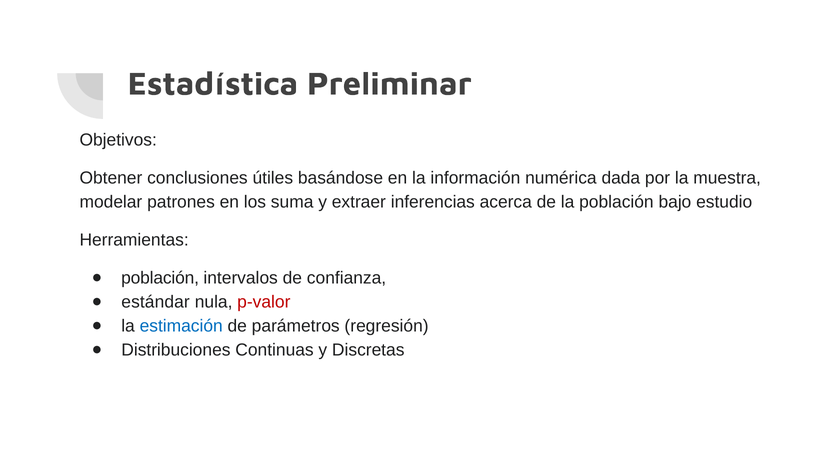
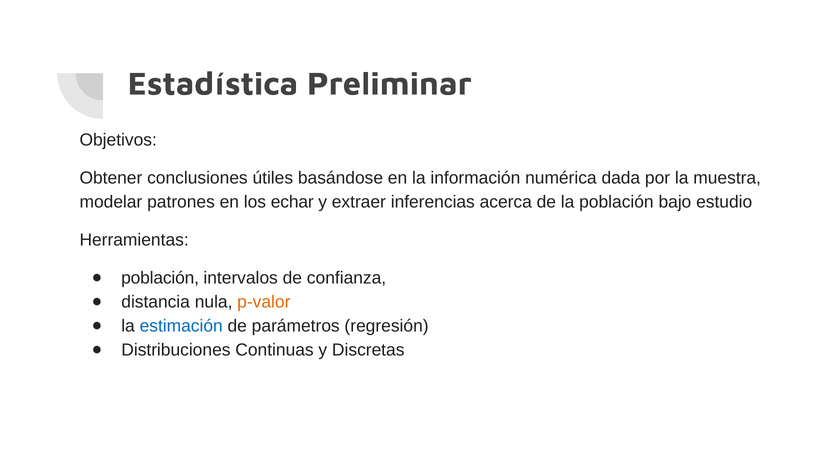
suma: suma -> echar (292, 202)
estándar: estándar -> distancia (156, 302)
p-valor colour: red -> orange (264, 302)
